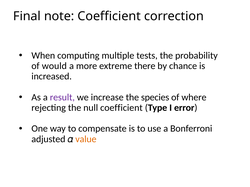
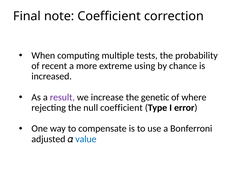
would: would -> recent (54, 66)
there: there -> using (145, 66)
species: species -> genetic (155, 97)
value colour: orange -> blue (86, 139)
